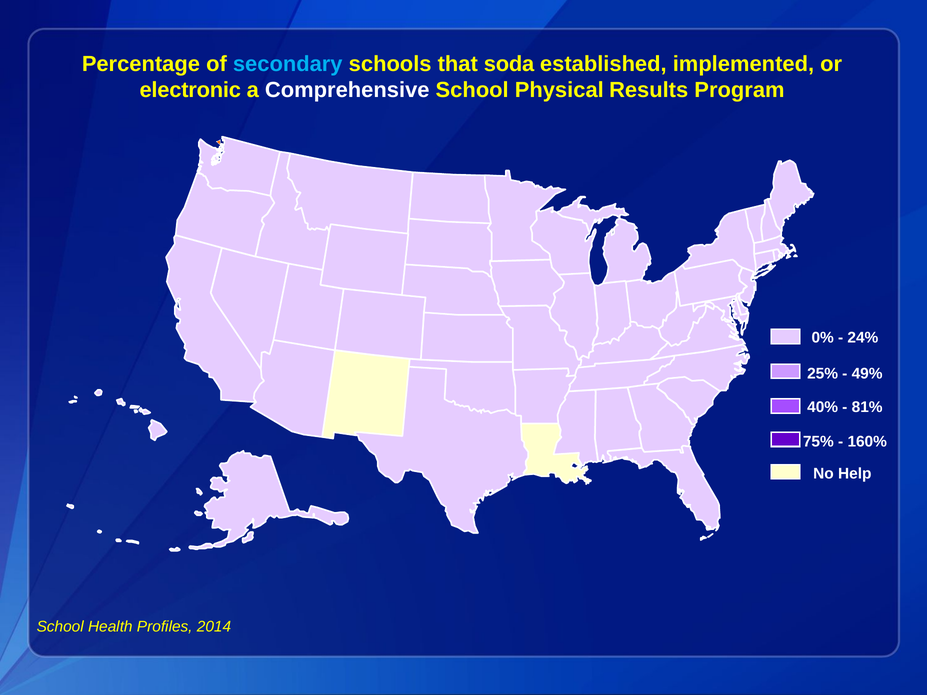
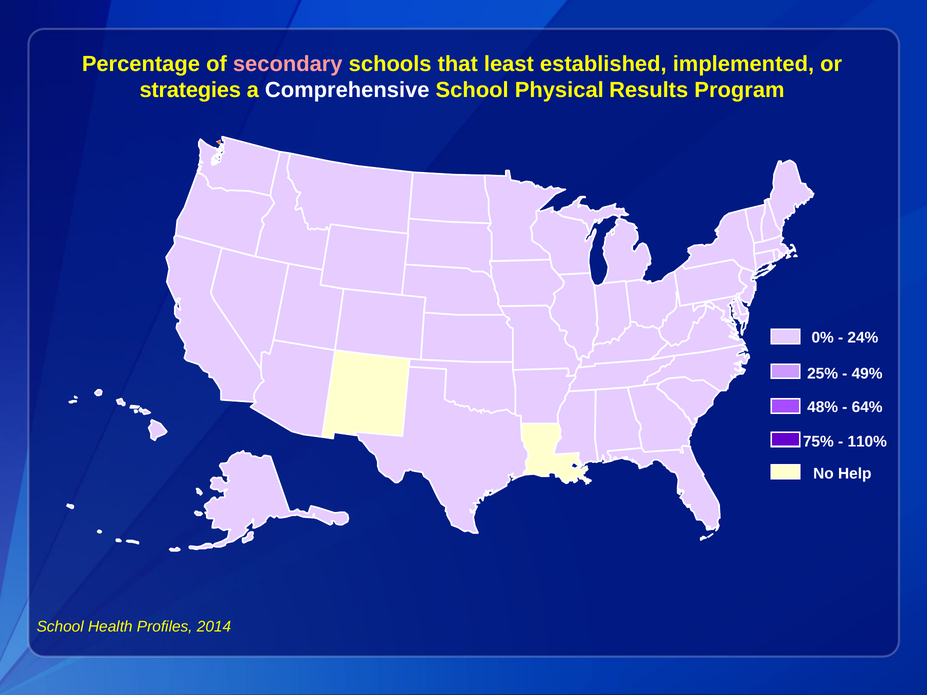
secondary colour: light blue -> pink (288, 64)
soda: soda -> least (509, 64)
electronic: electronic -> strategies (190, 90)
40%: 40% -> 48% (823, 407)
81%: 81% -> 64% (867, 407)
160%: 160% -> 110% (867, 442)
